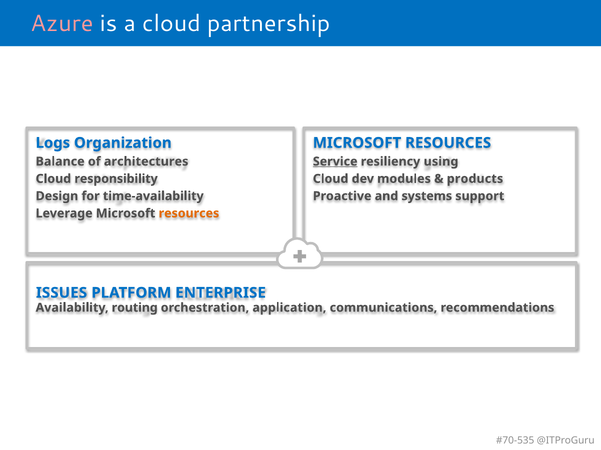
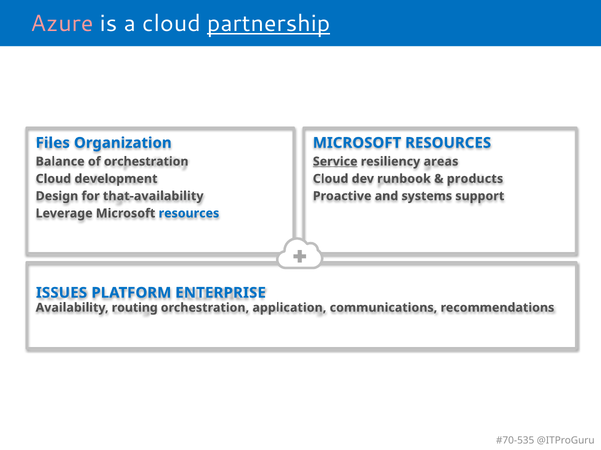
partnership underline: none -> present (269, 24)
Logs: Logs -> Files (53, 143)
of architectures: architectures -> orchestration (146, 162)
using: using -> areas (441, 162)
responsibility: responsibility -> development (116, 179)
modules: modules -> runbook (404, 179)
time-availability: time-availability -> that-availability (153, 196)
resources colour: orange -> blue (189, 214)
